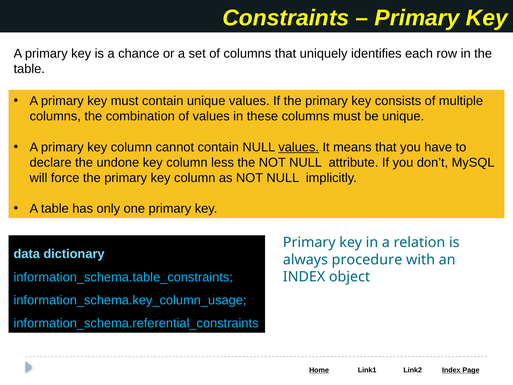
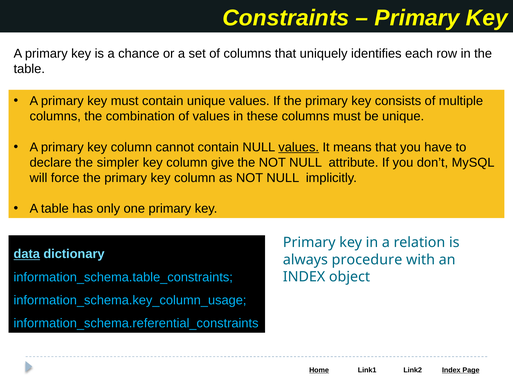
undone: undone -> simpler (118, 162)
less: less -> give (223, 162)
data underline: none -> present (27, 254)
